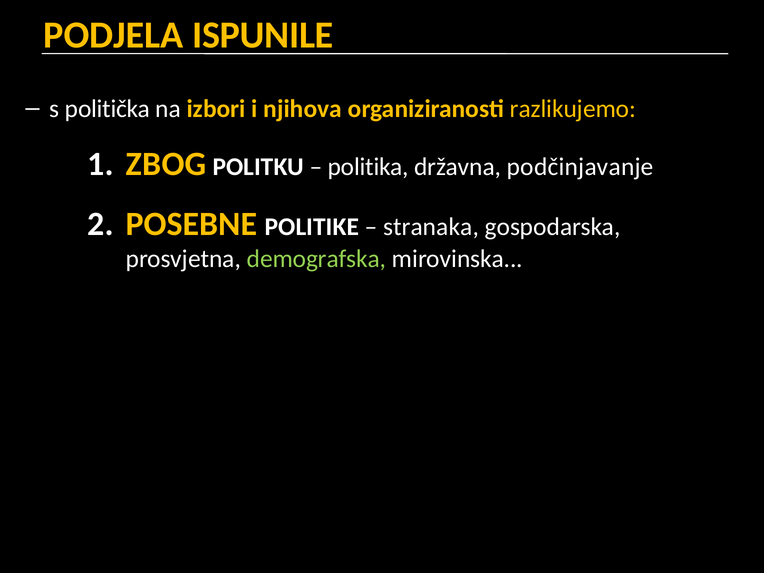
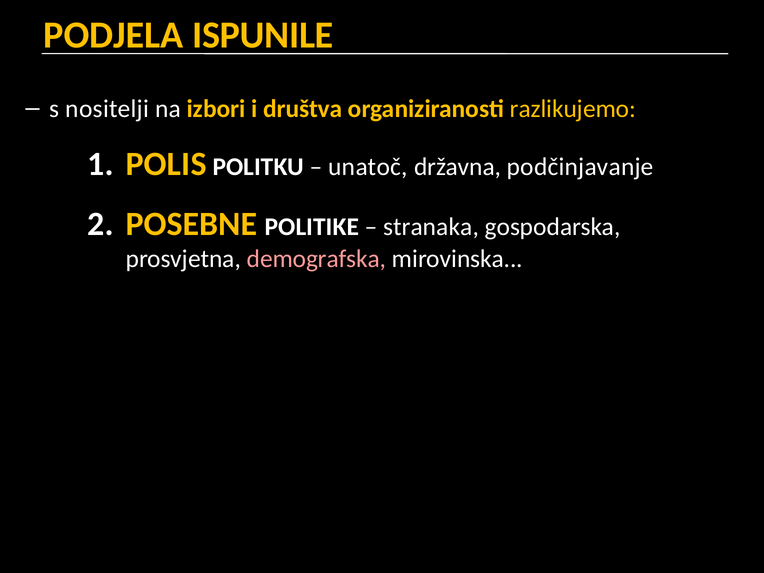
politička: politička -> nositelji (107, 109)
njihova: njihova -> društva (303, 109)
ZBOG: ZBOG -> POLIS (166, 164)
politika: politika -> unatoč (368, 167)
demografska colour: light green -> pink (316, 259)
